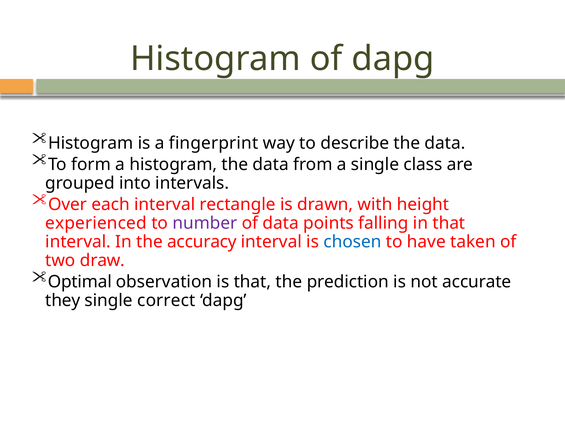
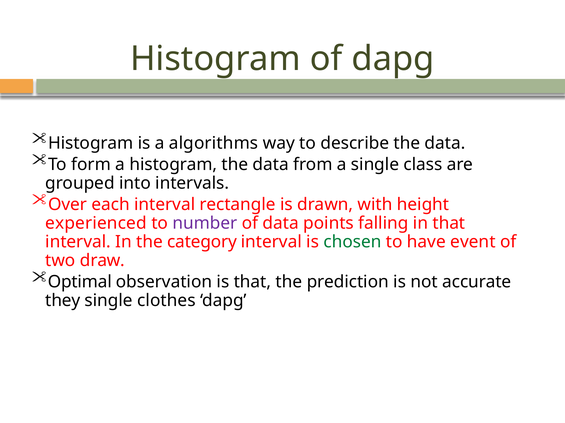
fingerprint: fingerprint -> algorithms (214, 143)
accuracy: accuracy -> category (202, 242)
chosen colour: blue -> green (352, 242)
taken: taken -> event (473, 242)
correct: correct -> clothes (166, 301)
